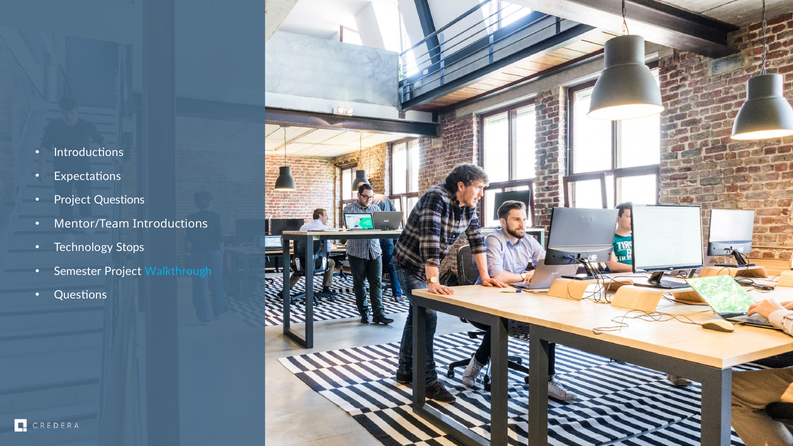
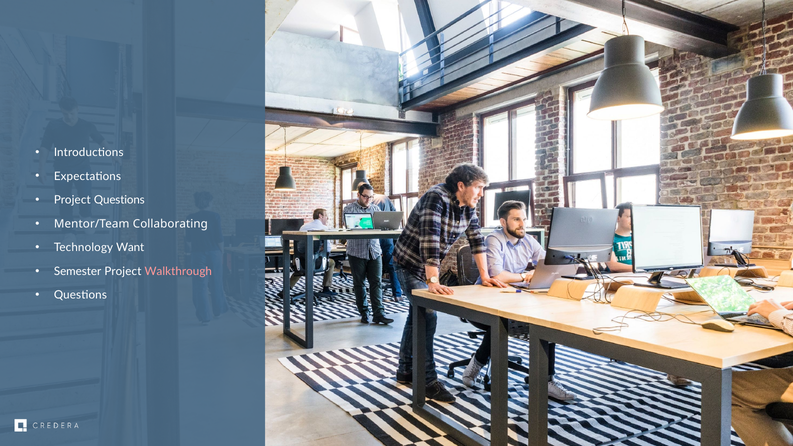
Mentor/Team Introductions: Introductions -> Collaborating (170, 224)
Stops: Stops -> Want (130, 248)
Walkthrough colour: light blue -> pink (178, 271)
